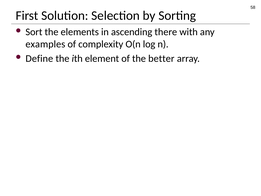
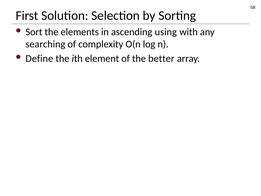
there: there -> using (166, 32)
examples: examples -> searching (45, 44)
